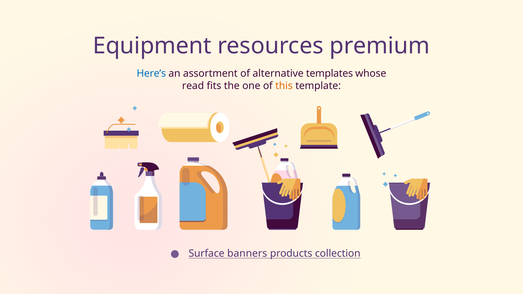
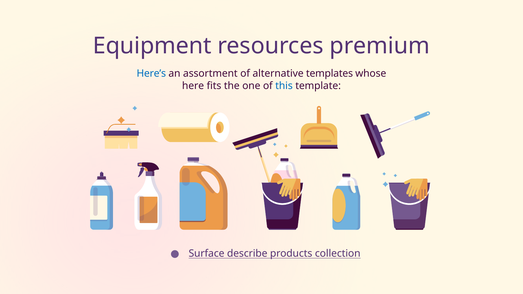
read: read -> here (193, 86)
this colour: orange -> blue (284, 86)
banners: banners -> describe (247, 254)
